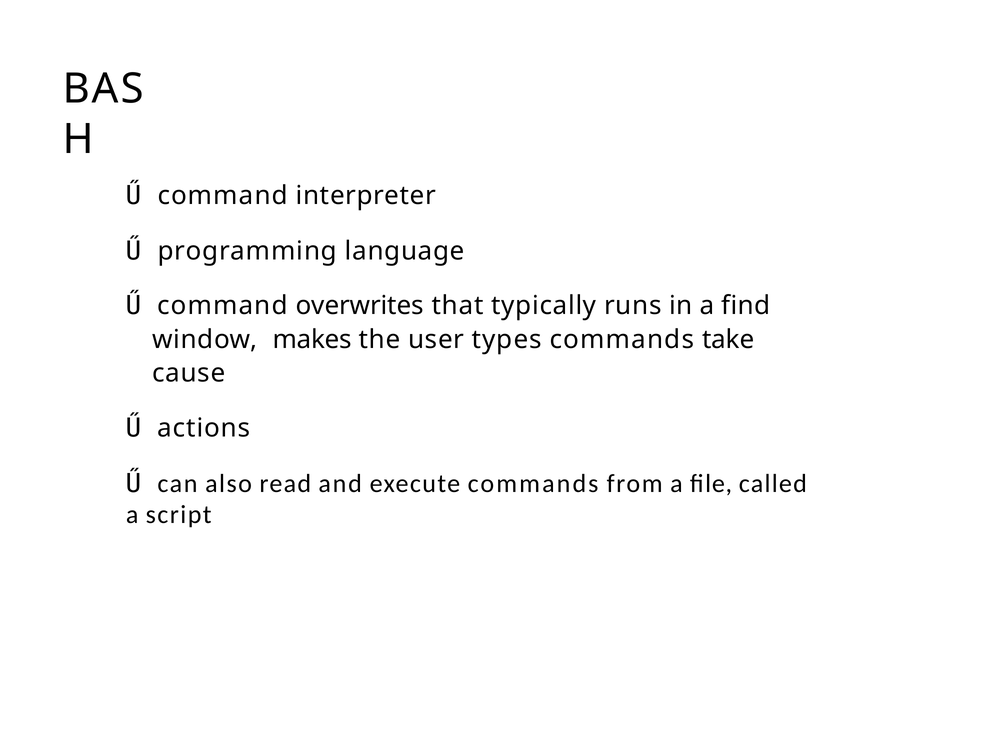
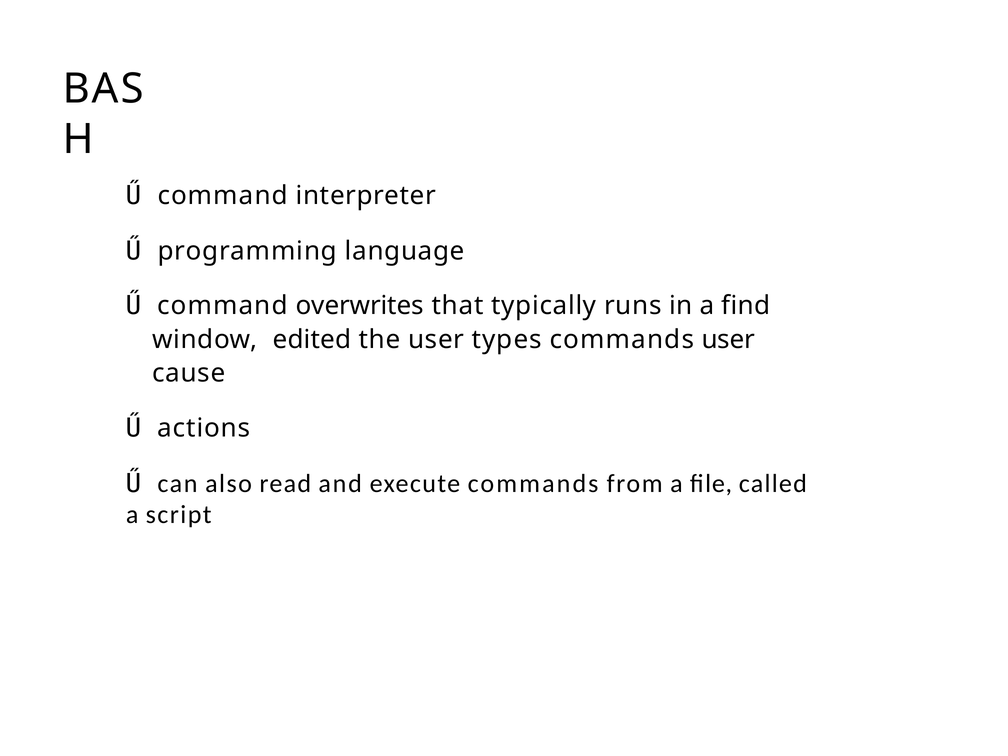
makes: makes -> edited (312, 340)
commands take: take -> user (728, 340)
